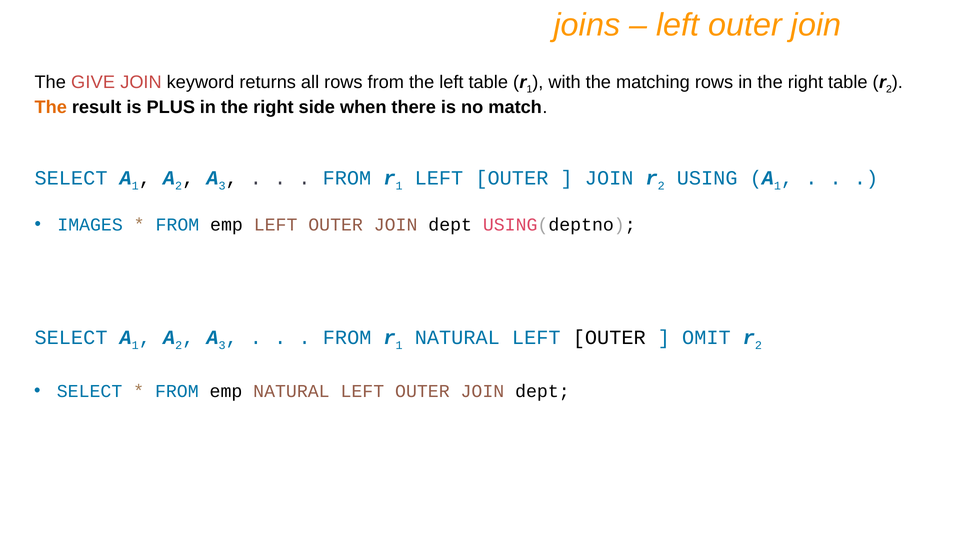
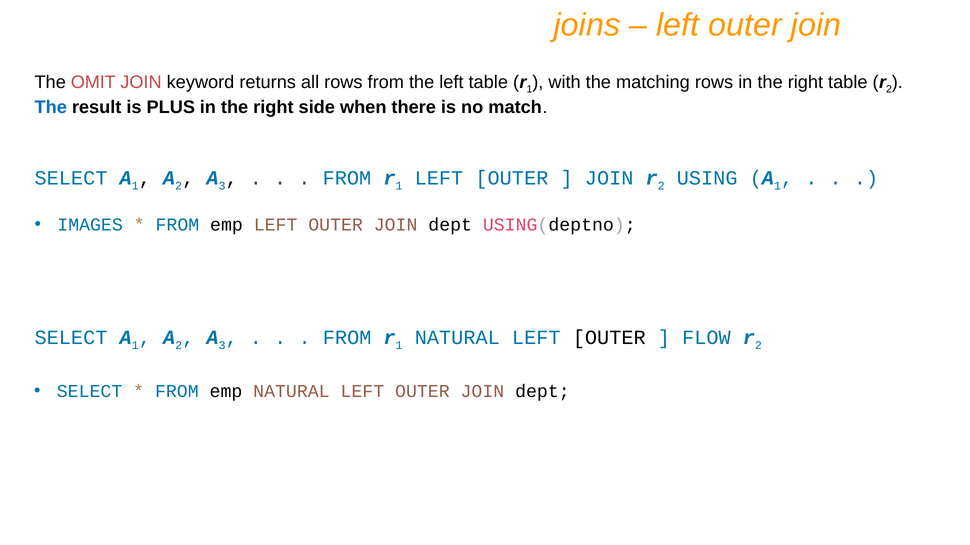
GIVE: GIVE -> OMIT (93, 82)
The colour: orange -> blue (51, 107)
OMIT: OMIT -> FLOW (706, 338)
